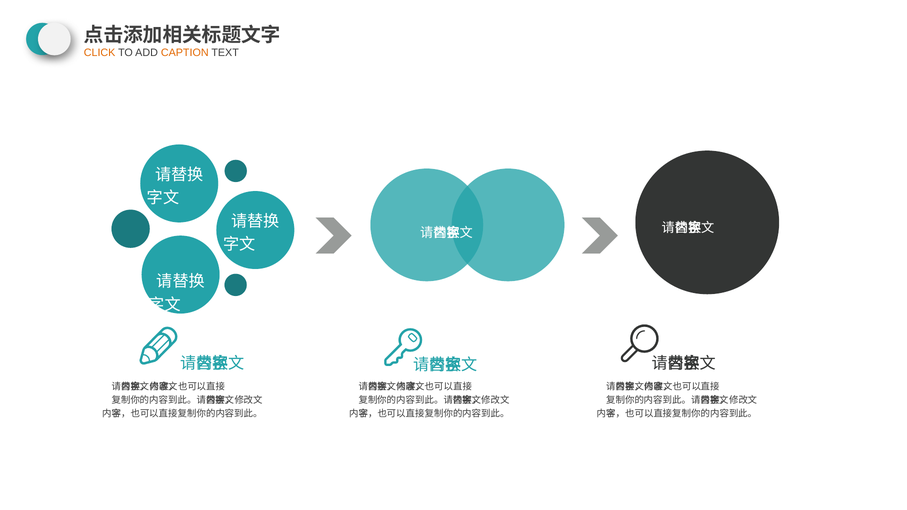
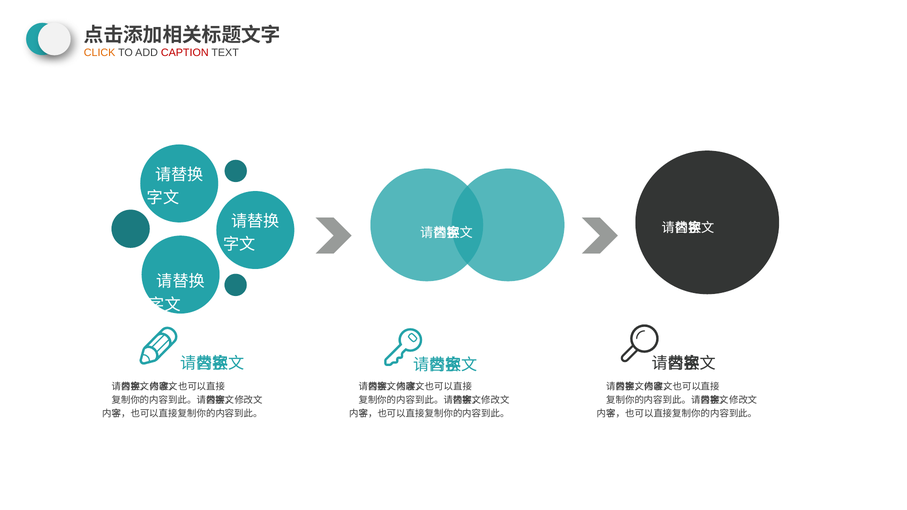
CAPTION colour: orange -> red (185, 53)
